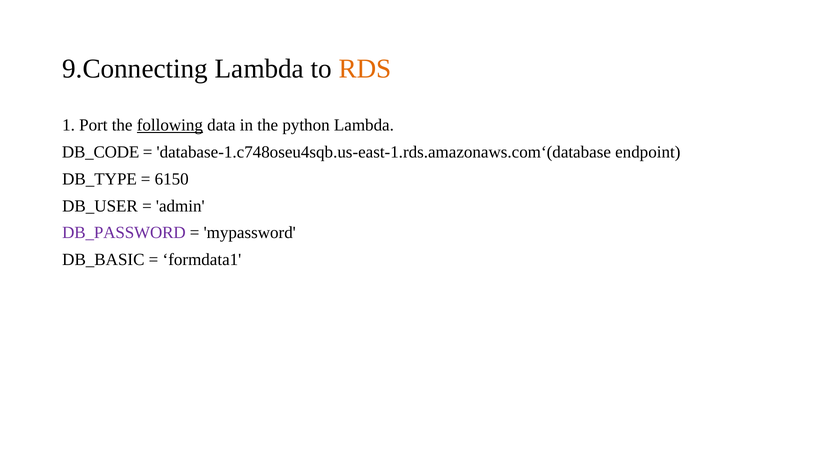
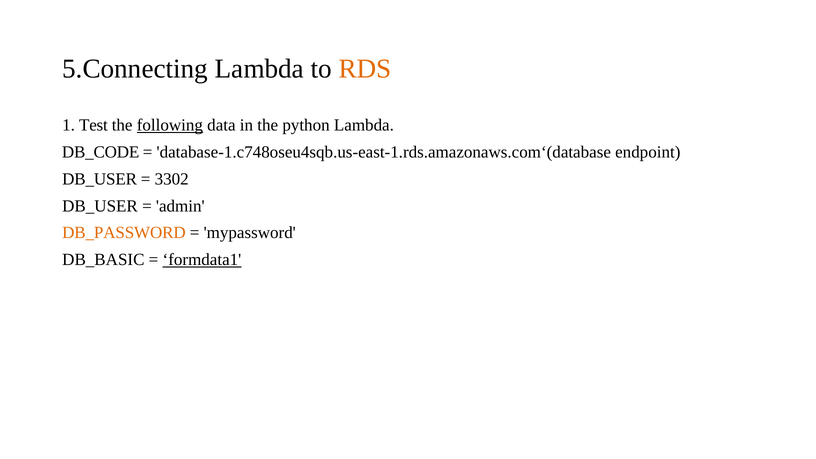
9.Connecting: 9.Connecting -> 5.Connecting (135, 69)
Port: Port -> Test (93, 125)
DB_TYPE: DB_TYPE -> DB_USER (100, 179)
6150: 6150 -> 3302 (172, 179)
DB_PASSWORD colour: purple -> orange (124, 233)
formdata1 underline: none -> present (202, 260)
